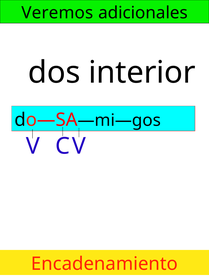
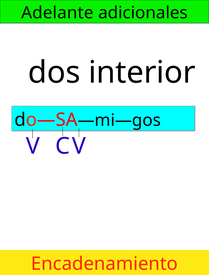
Veremos: Veremos -> Adelante (57, 13)
